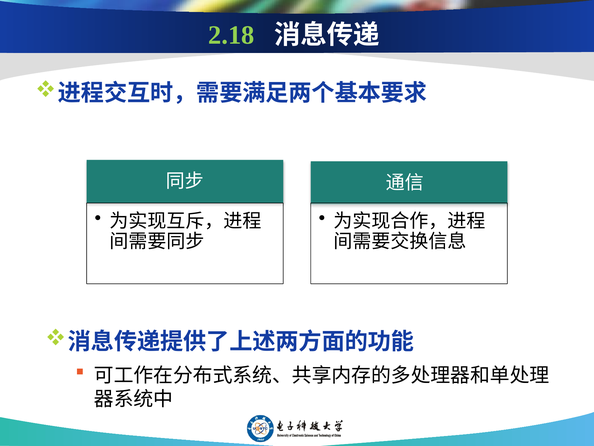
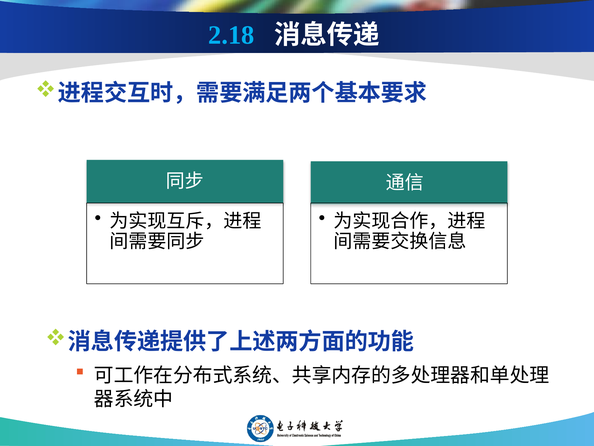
2.18 colour: light green -> light blue (231, 35)
